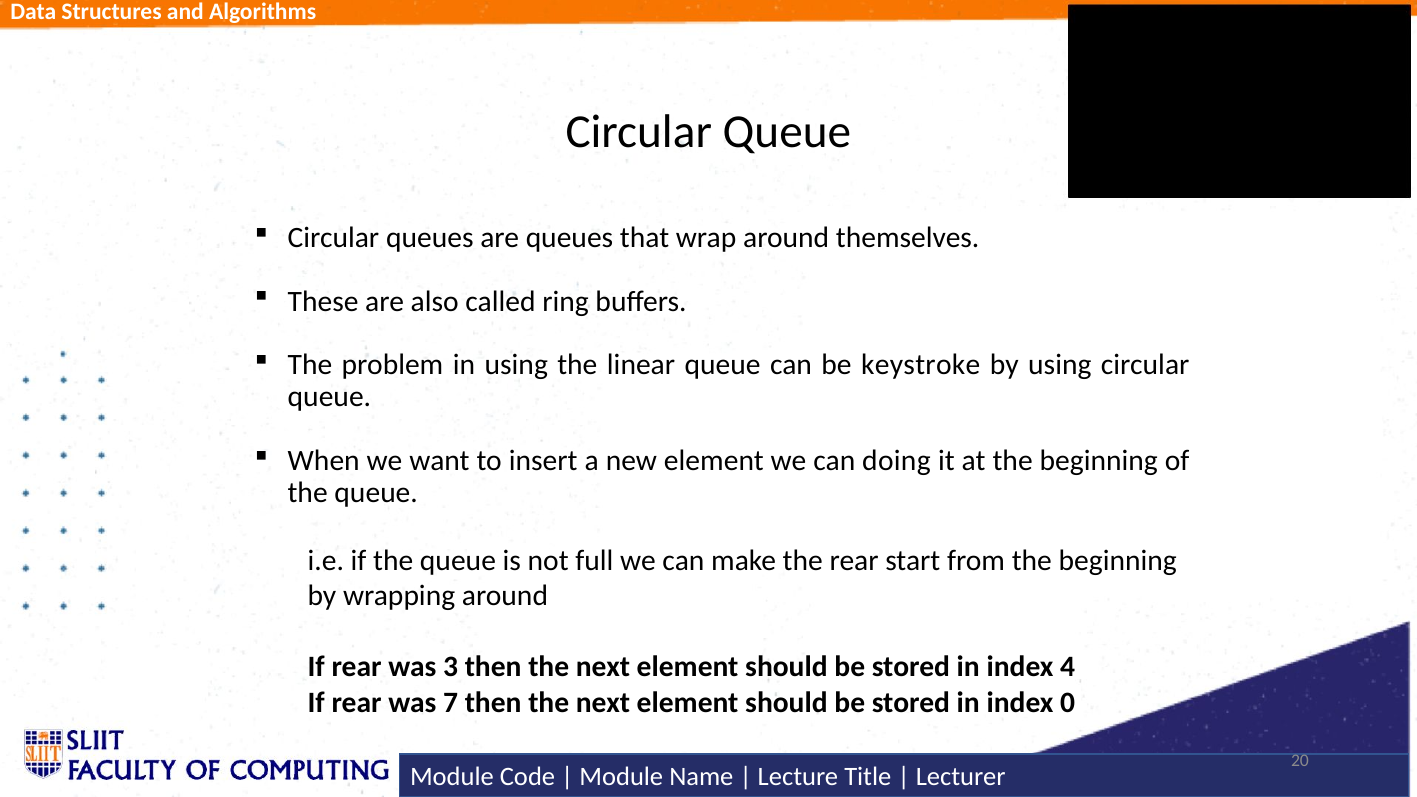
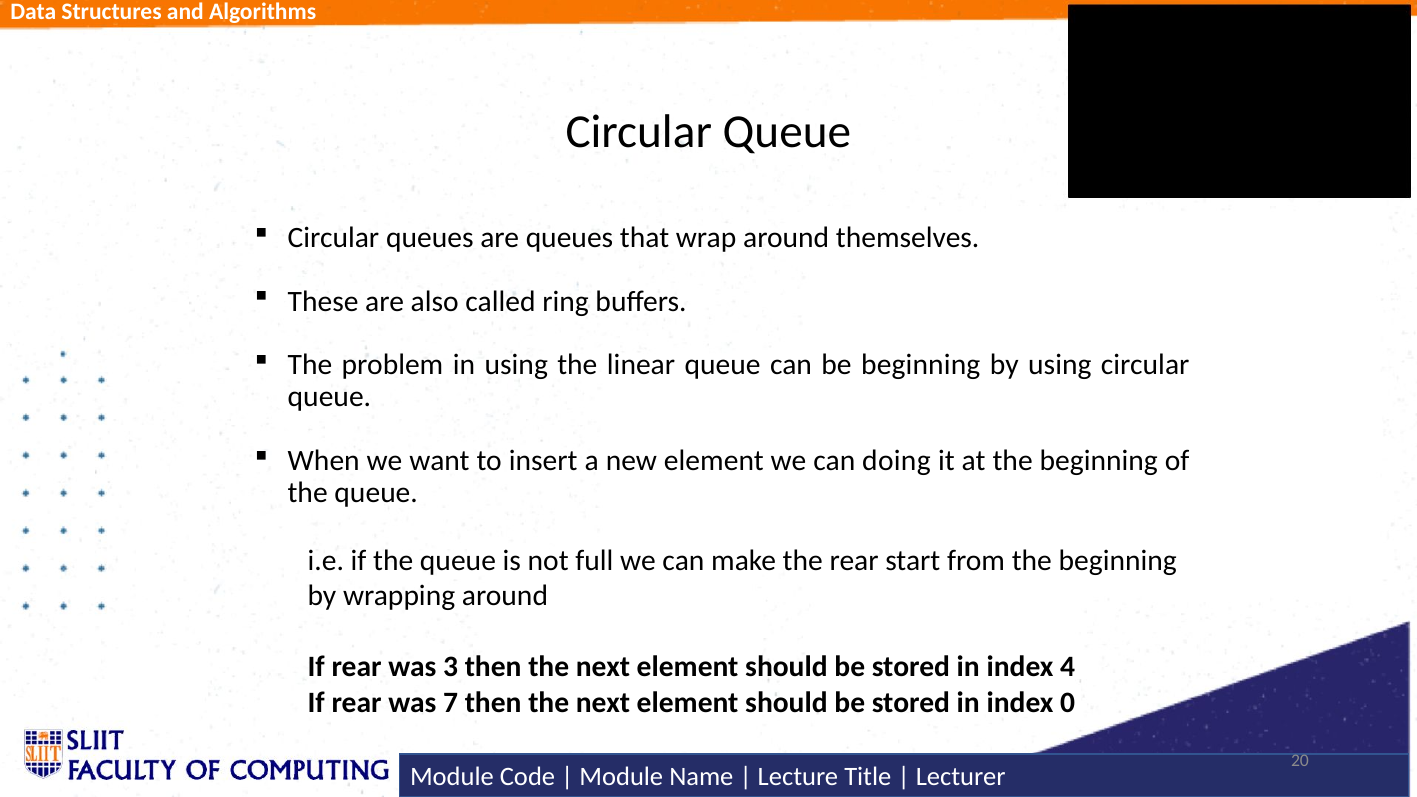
be keystroke: keystroke -> beginning (921, 365)
